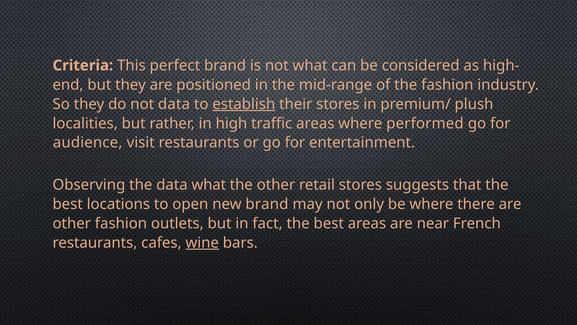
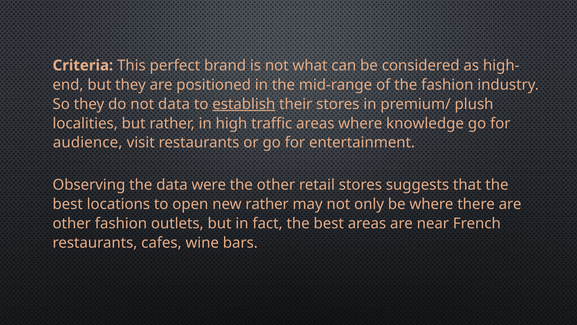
performed: performed -> knowledge (425, 123)
data what: what -> were (209, 185)
new brand: brand -> rather (267, 204)
wine underline: present -> none (202, 242)
